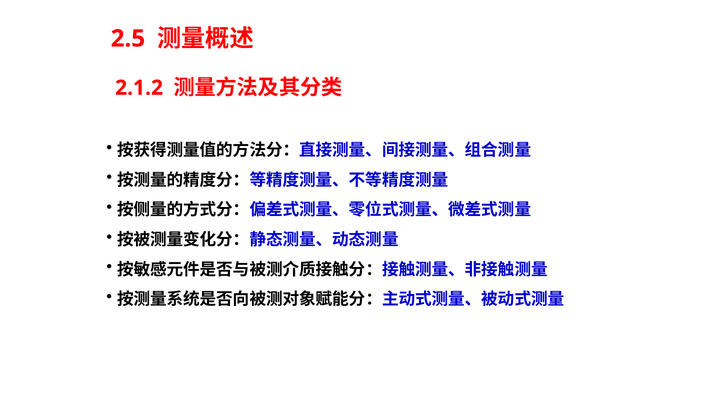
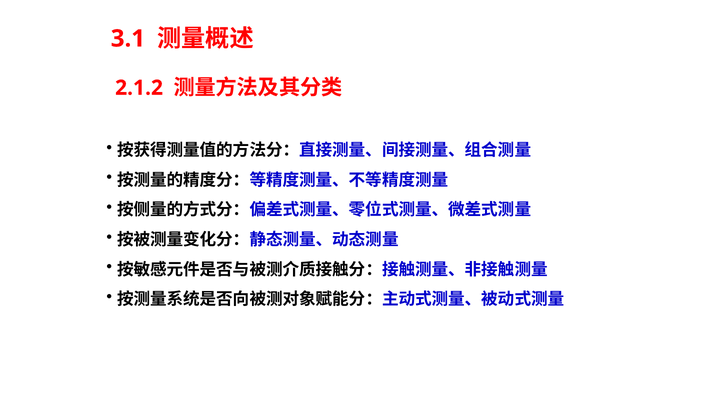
2.5: 2.5 -> 3.1 (128, 39)
